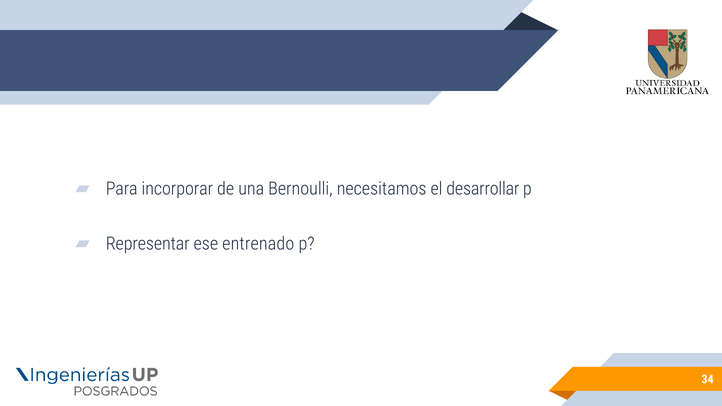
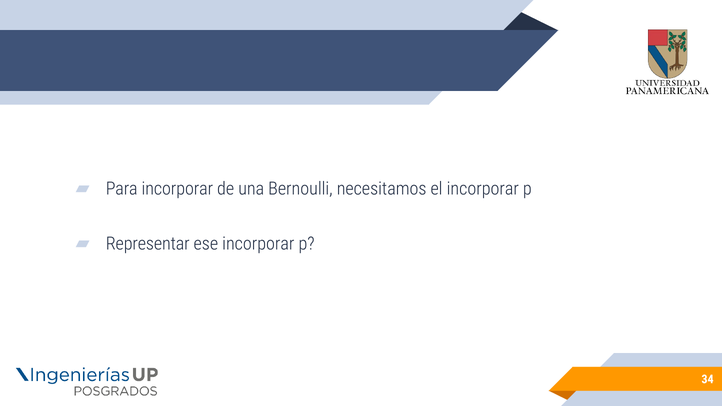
el desarrollar: desarrollar -> incorporar (483, 189)
ese entrenado: entrenado -> incorporar (258, 244)
